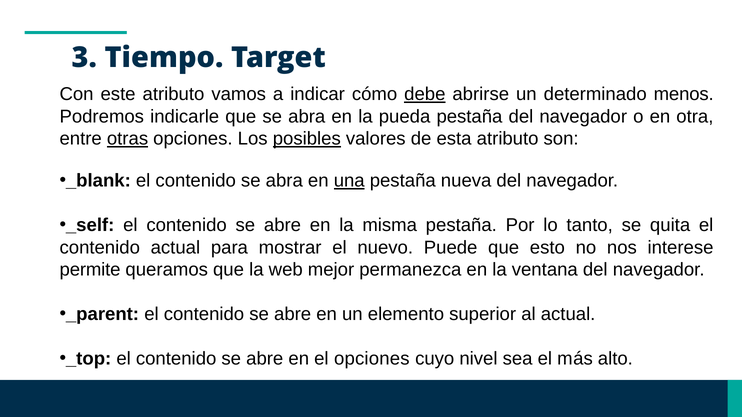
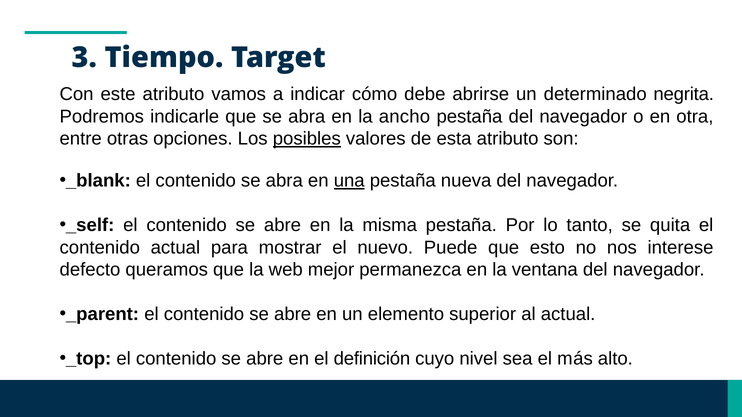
debe underline: present -> none (425, 94)
menos: menos -> negrita (684, 94)
pueda: pueda -> ancho (404, 117)
otras underline: present -> none (128, 139)
permite: permite -> defecto (90, 270)
el opciones: opciones -> definición (372, 359)
